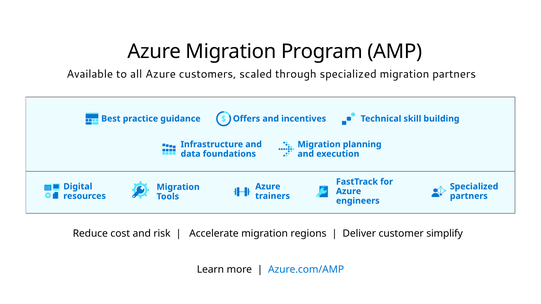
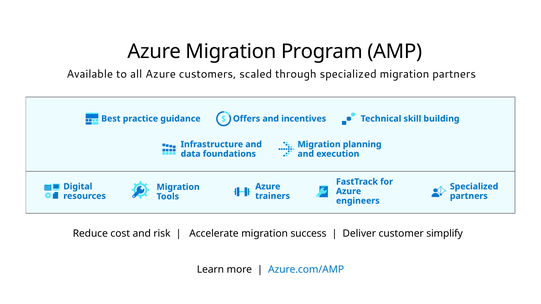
regions: regions -> success (309, 234)
